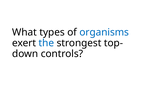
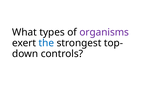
organisms colour: blue -> purple (104, 32)
